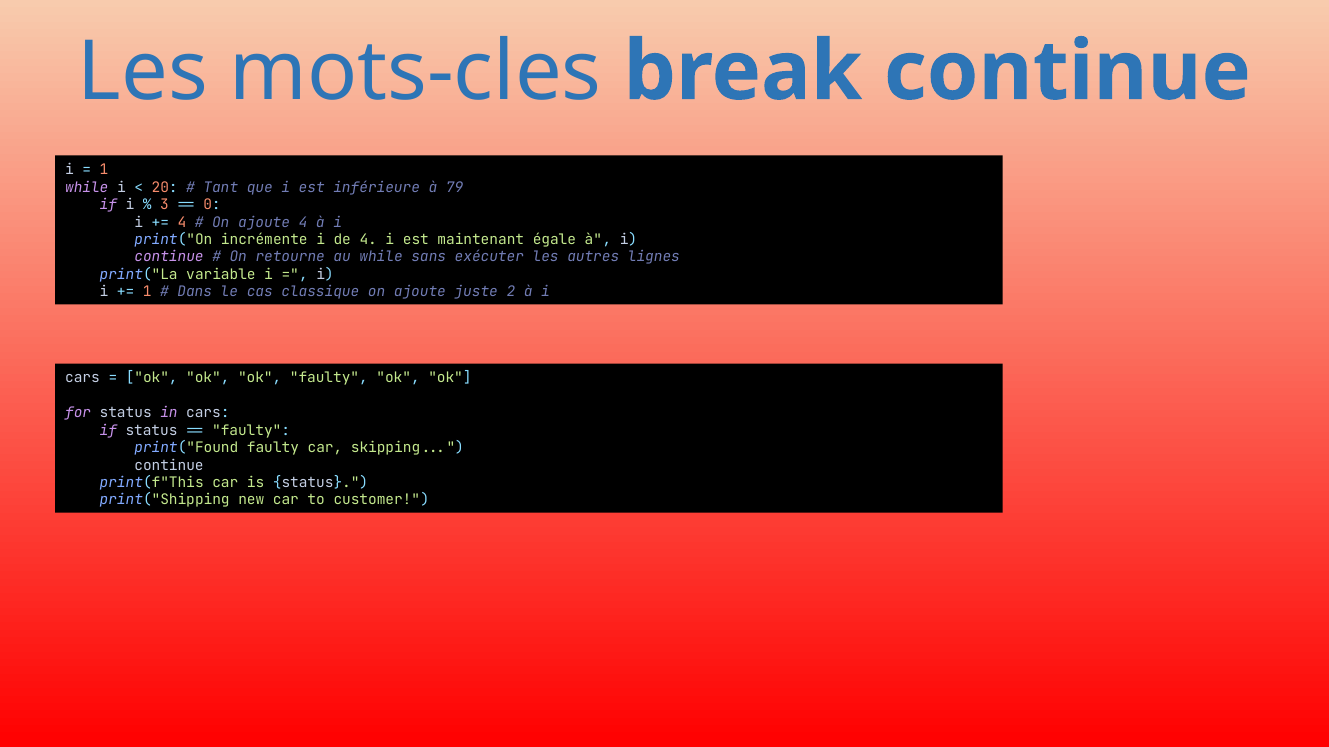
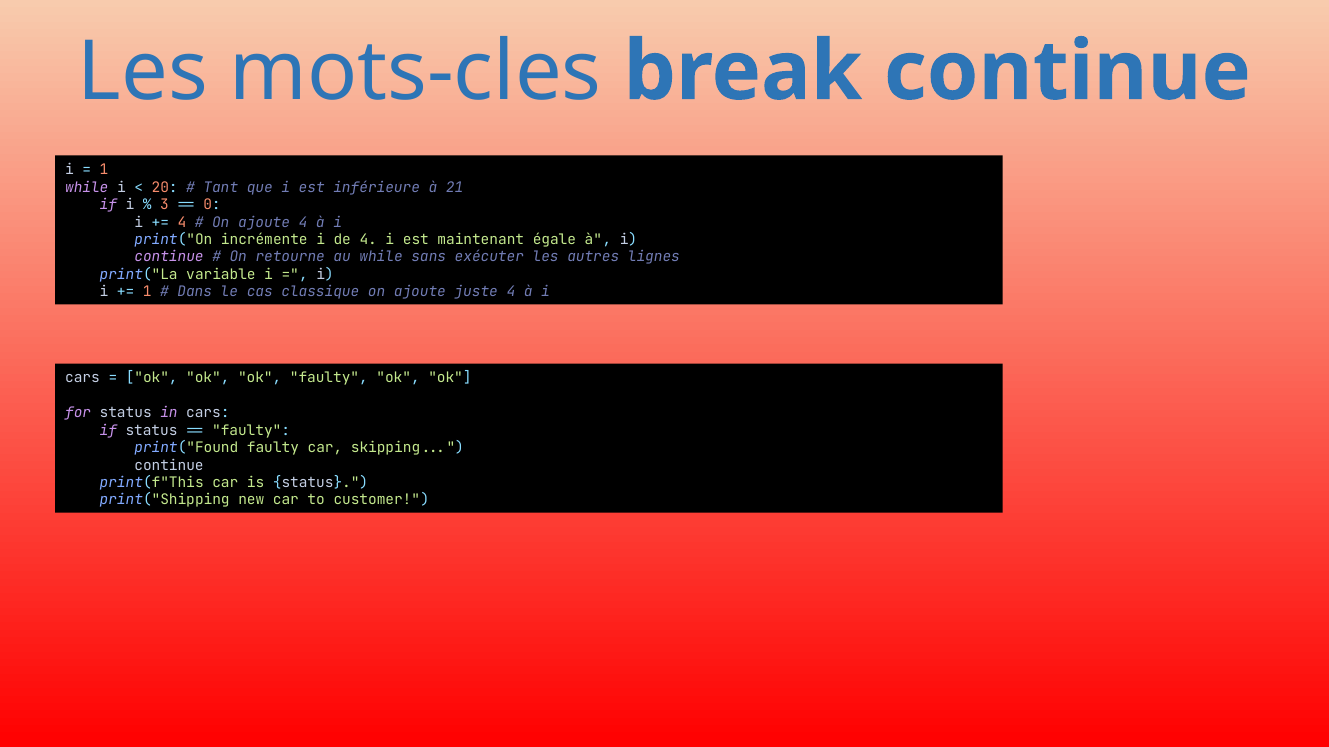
79: 79 -> 21 (455, 188)
juste 2: 2 -> 4 (511, 292)
